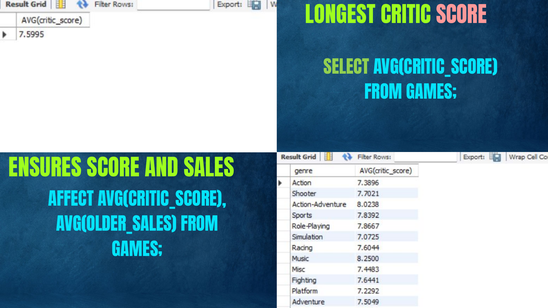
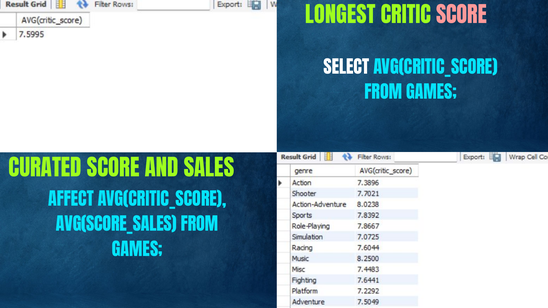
SELECT colour: light green -> white (346, 68)
ENSURES: ENSURES -> CURATED (45, 169)
AVG(OLDER_SALES: AVG(OLDER_SALES -> AVG(SCORE_SALES (116, 225)
